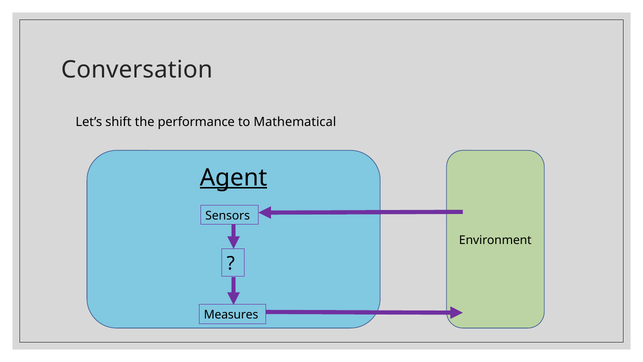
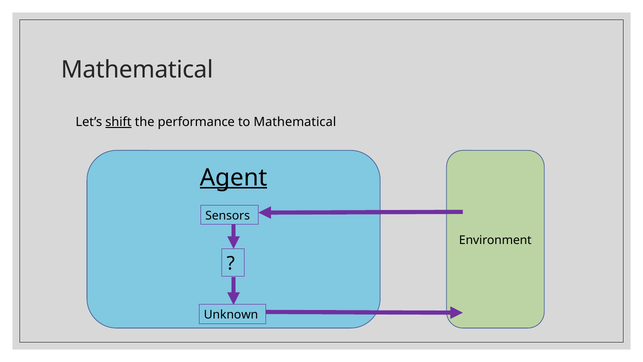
Conversation: Conversation -> Mathematical (137, 70)
shift underline: none -> present (118, 122)
Measures: Measures -> Unknown (231, 315)
